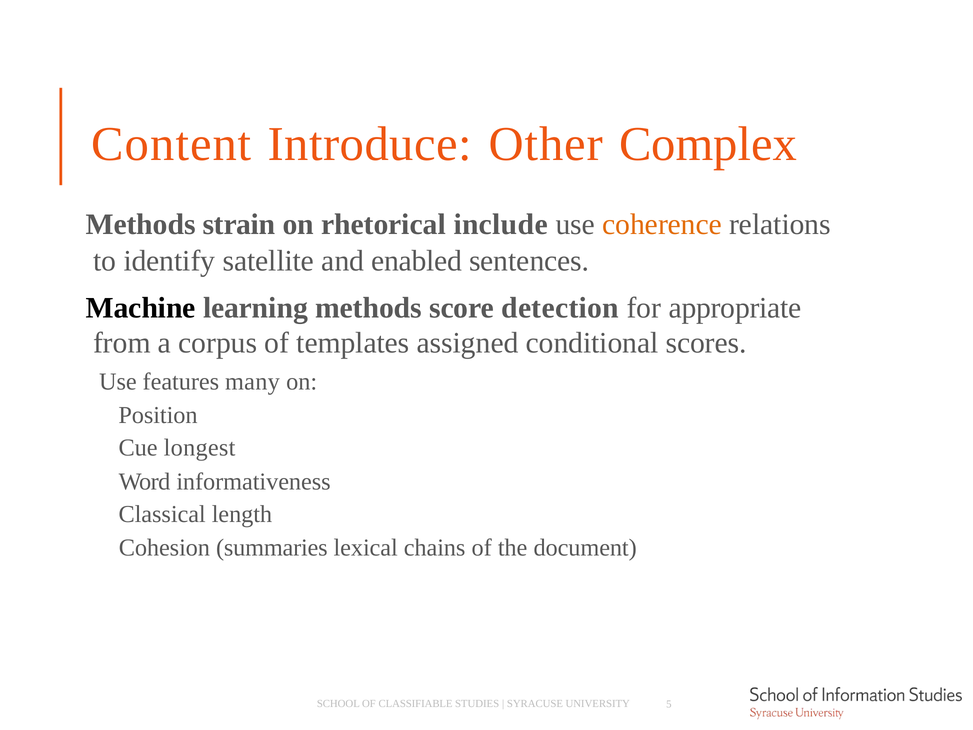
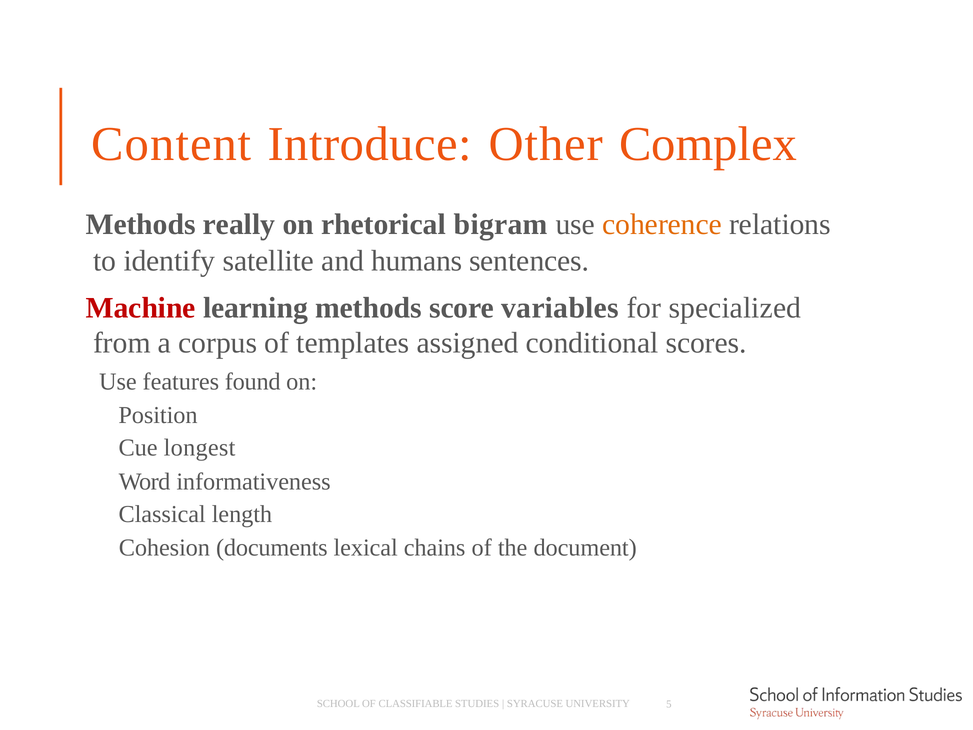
strain: strain -> really (239, 224)
include: include -> bigram (501, 224)
enabled: enabled -> humans (417, 261)
Machine colour: black -> red (141, 308)
detection: detection -> variables (560, 308)
appropriate: appropriate -> specialized (735, 308)
many: many -> found (253, 381)
summaries: summaries -> documents (272, 548)
